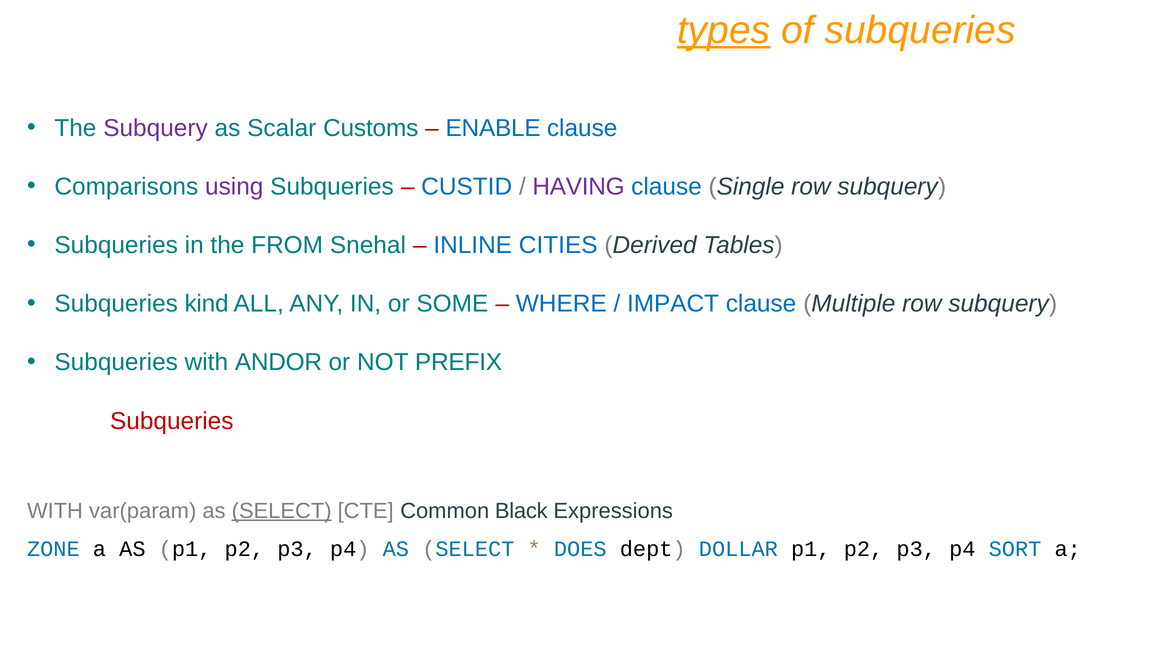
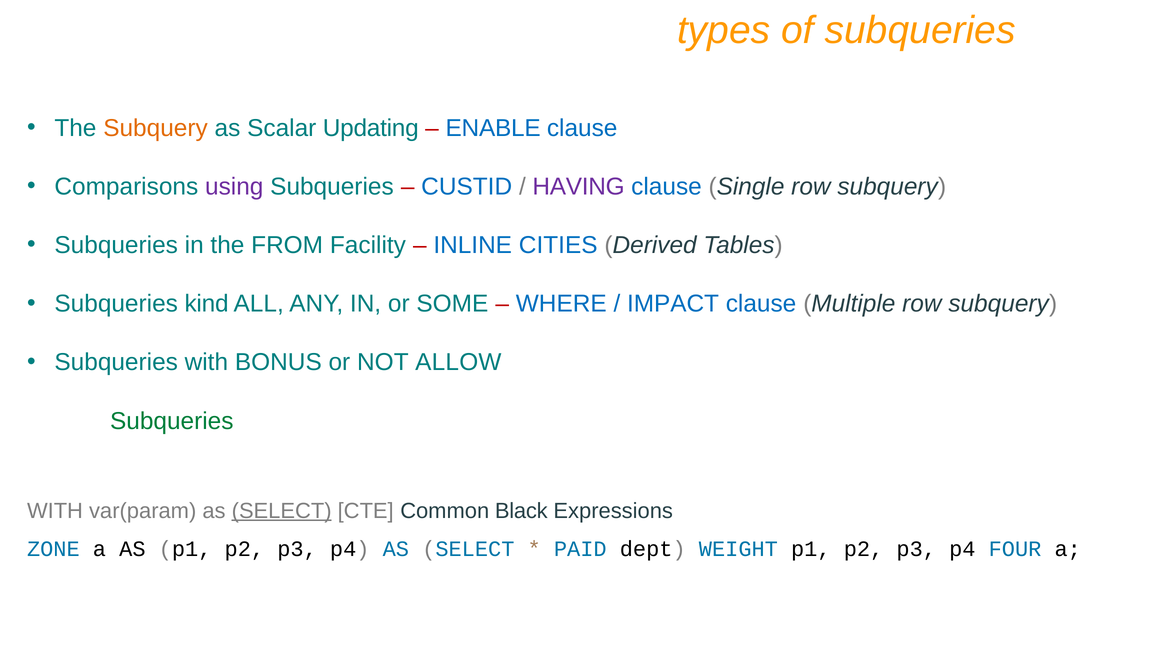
types underline: present -> none (724, 30)
Subquery colour: purple -> orange (156, 128)
Customs: Customs -> Updating (371, 128)
Snehal: Snehal -> Facility (368, 245)
ANDOR: ANDOR -> BONUS (278, 362)
PREFIX: PREFIX -> ALLOW (458, 362)
Subqueries colour: red -> green (172, 421)
DOES: DOES -> PAID (580, 549)
DOLLAR: DOLLAR -> WEIGHT (738, 549)
SORT: SORT -> FOUR (1015, 549)
